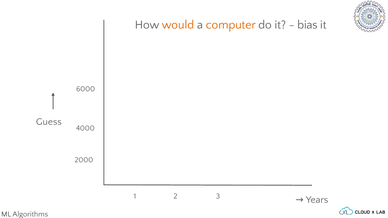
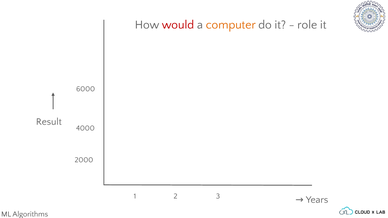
would colour: orange -> red (178, 25)
bias: bias -> role (307, 25)
Guess: Guess -> Result (49, 122)
